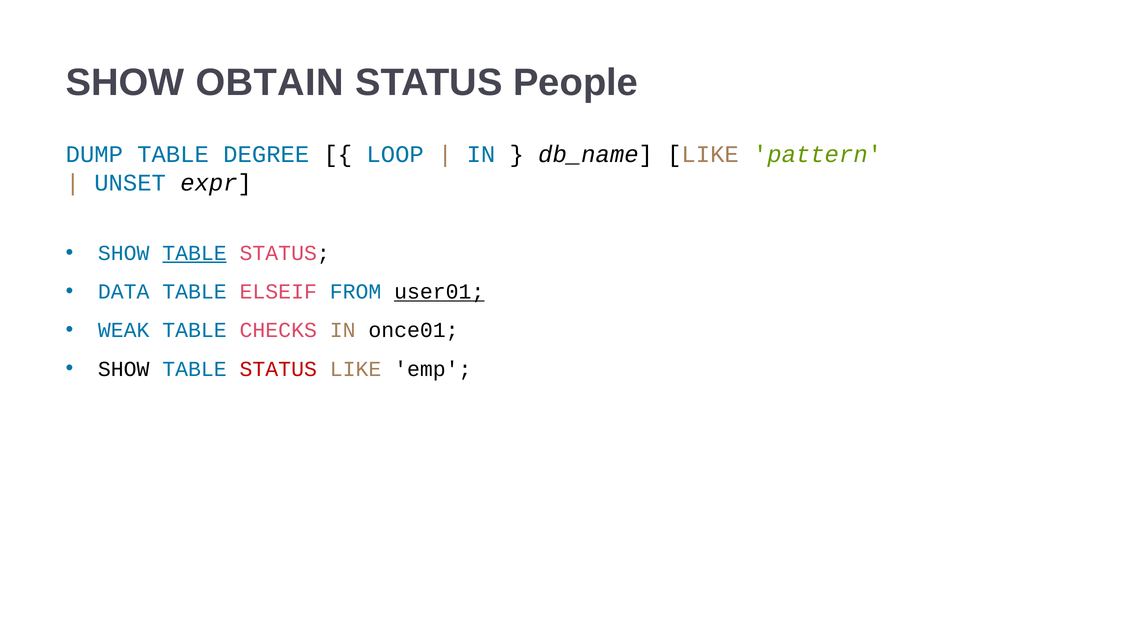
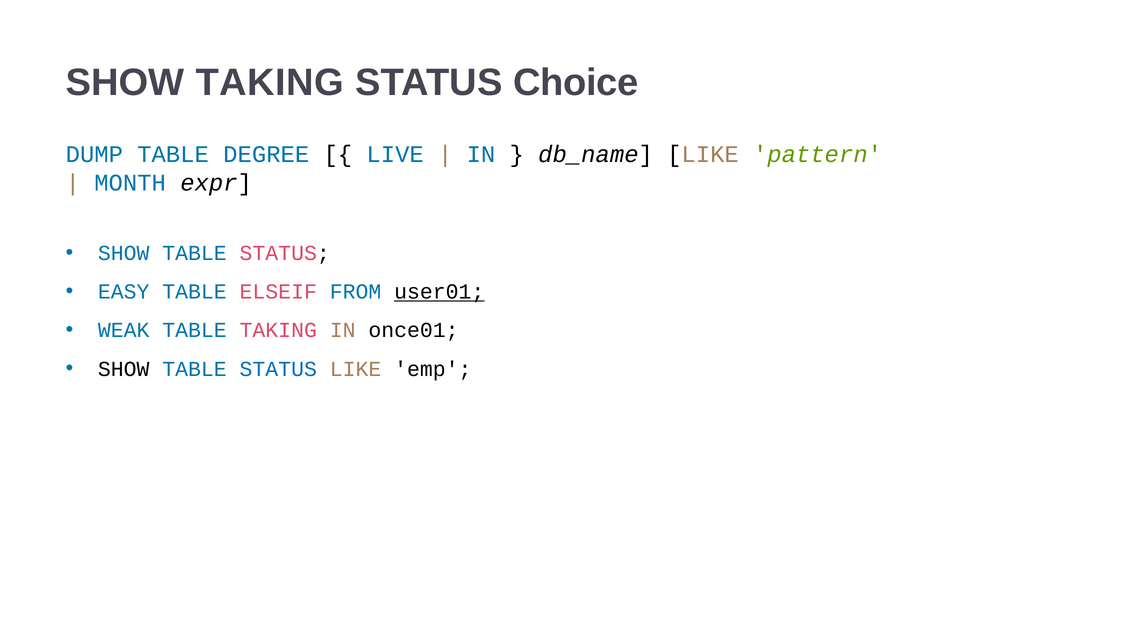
SHOW OBTAIN: OBTAIN -> TAKING (270, 83)
People: People -> Choice (576, 83)
LOOP: LOOP -> LIVE (395, 154)
UNSET: UNSET -> MONTH (130, 183)
TABLE underline: present -> none (195, 253)
DATA: DATA -> EASY (124, 292)
TABLE CHECKS: CHECKS -> TAKING (278, 330)
STATUS colour: red -> blue (278, 369)
